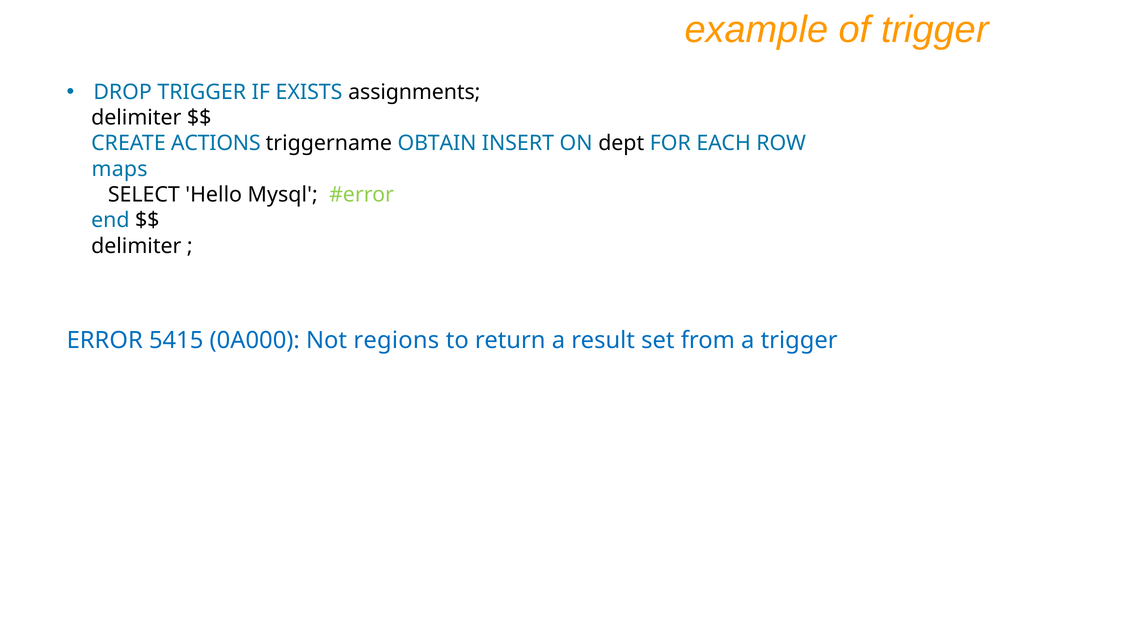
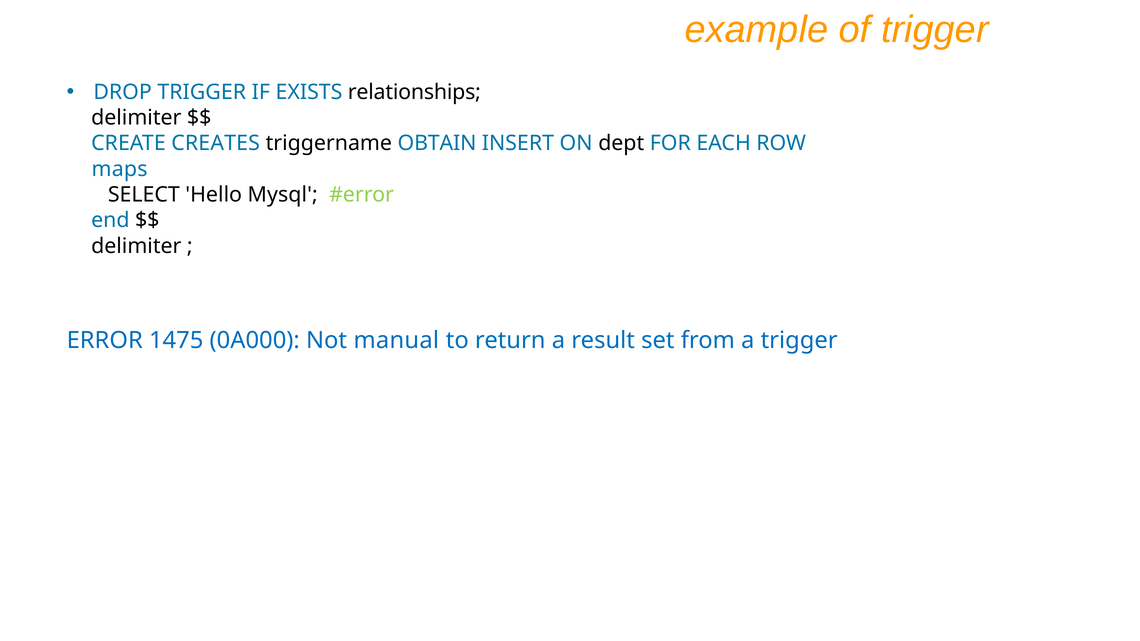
assignments: assignments -> relationships (414, 92)
ACTIONS: ACTIONS -> CREATES (216, 143)
5415: 5415 -> 1475 (176, 341)
regions: regions -> manual (396, 341)
